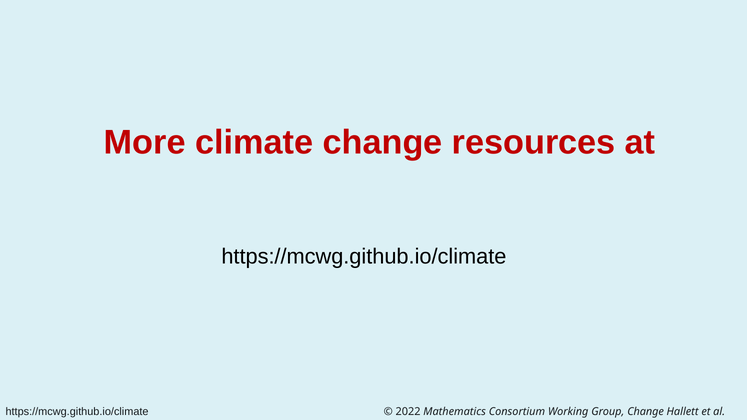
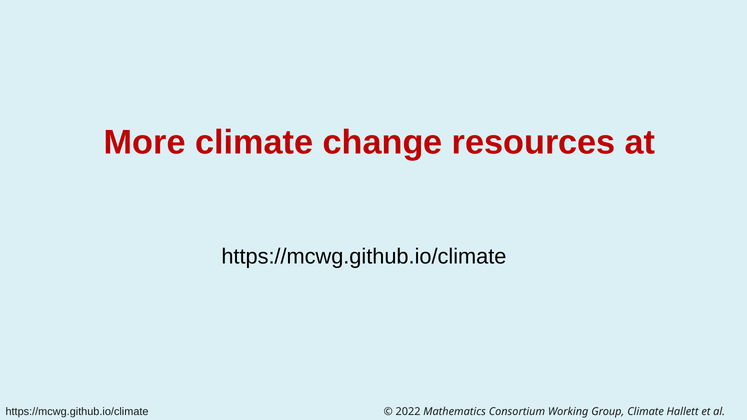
Group Change: Change -> Climate (646, 412)
